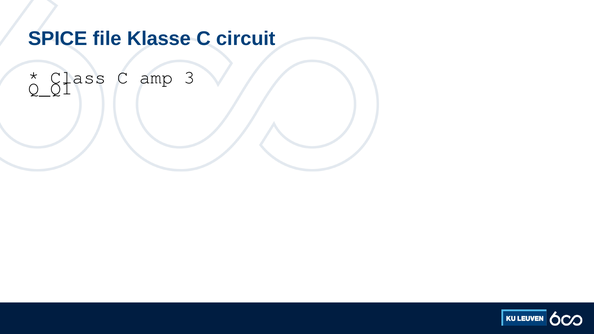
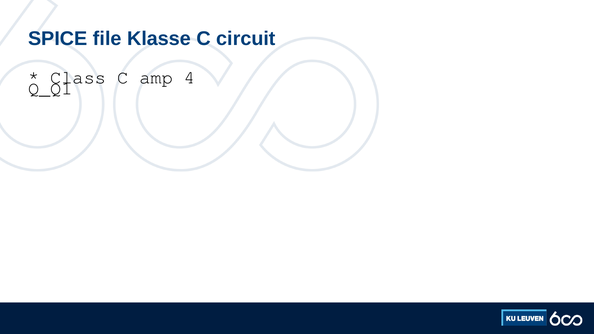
3: 3 -> 4 (190, 77)
